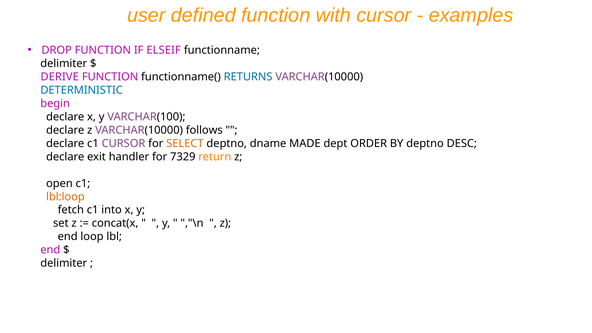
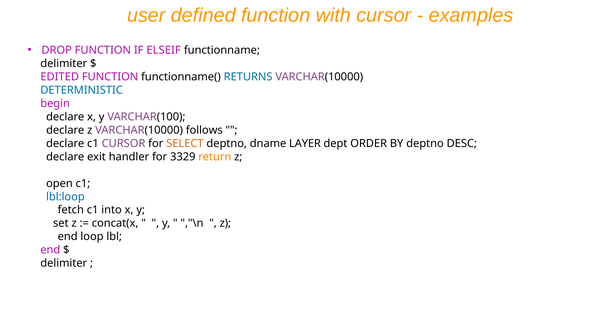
DERIVE: DERIVE -> EDITED (60, 77)
MADE: MADE -> LAYER (305, 143)
7329: 7329 -> 3329 (183, 157)
lbl:loop colour: orange -> blue (65, 197)
